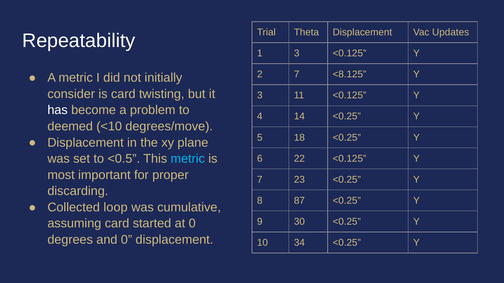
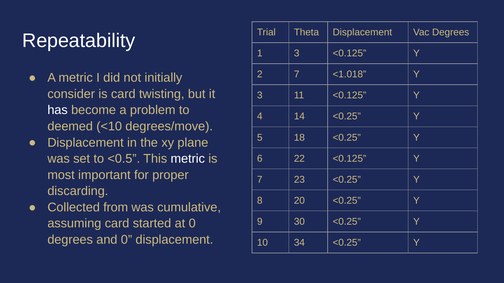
Vac Updates: Updates -> Degrees (451, 32)
<8.125: <8.125 -> <1.018 (349, 74)
metric colour: light blue -> white (188, 159)
87: 87 -> 20 (299, 201)
loop: loop -> from (116, 208)
